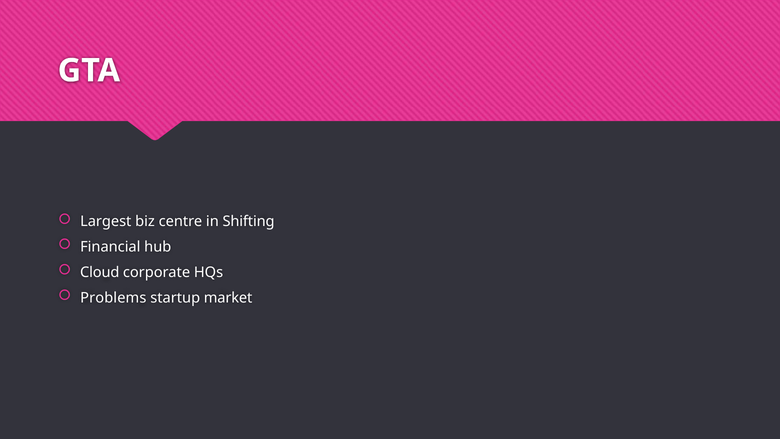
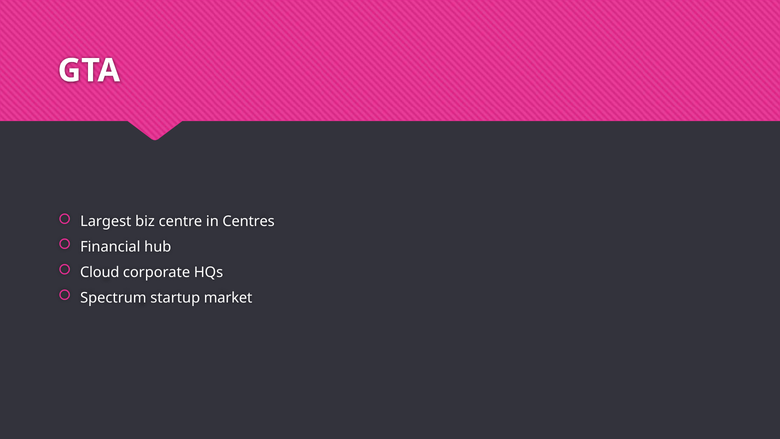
Shifting: Shifting -> Centres (249, 221)
Problems: Problems -> Spectrum (113, 298)
